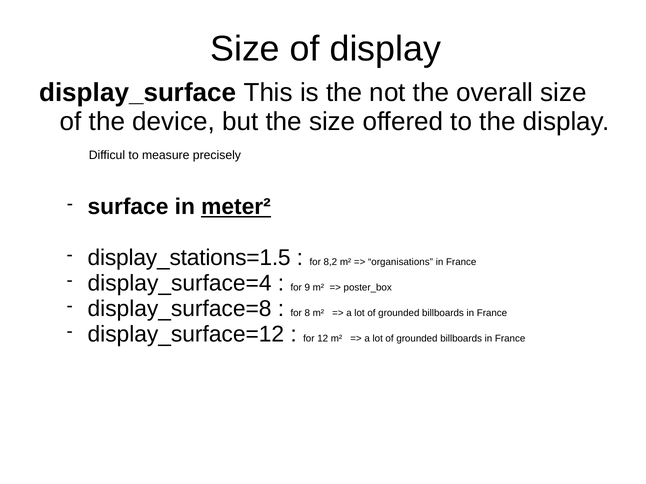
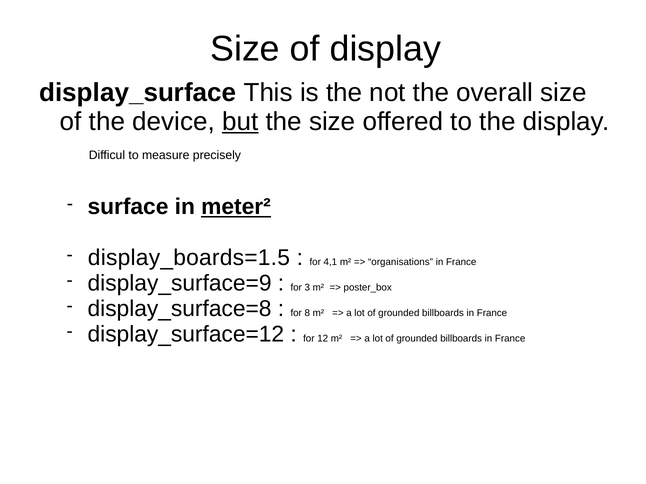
but underline: none -> present (240, 122)
display_stations=1.5: display_stations=1.5 -> display_boards=1.5 (189, 258)
8,2: 8,2 -> 4,1 (330, 262)
display_surface=4: display_surface=4 -> display_surface=9 (180, 283)
9: 9 -> 3 (307, 288)
